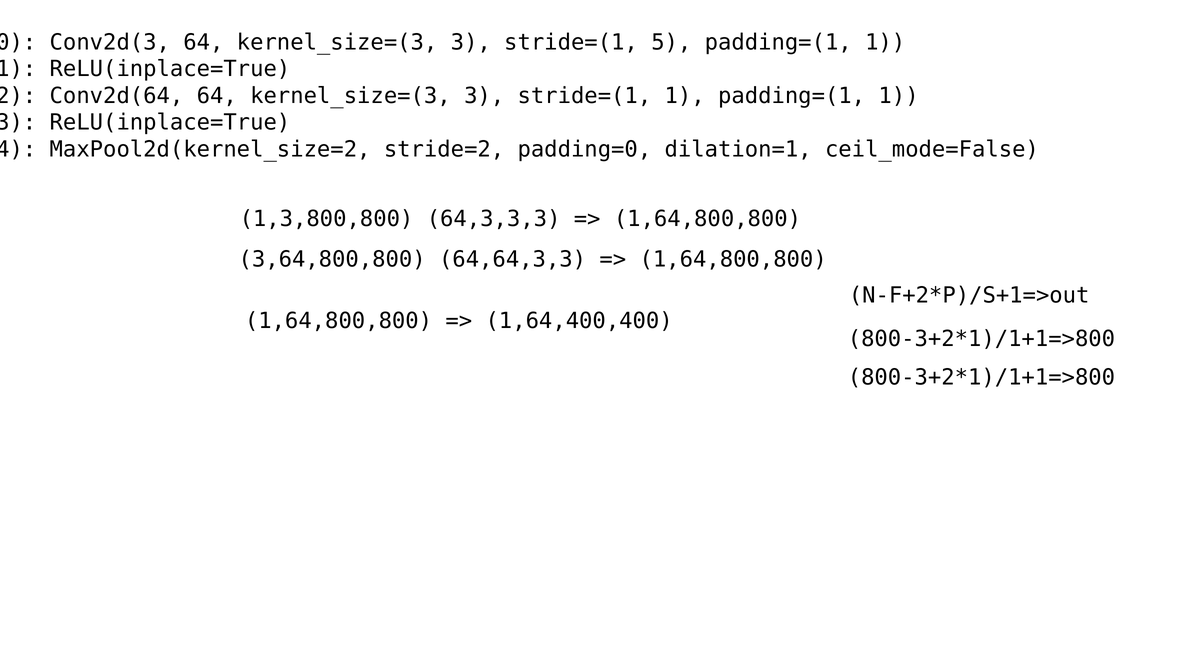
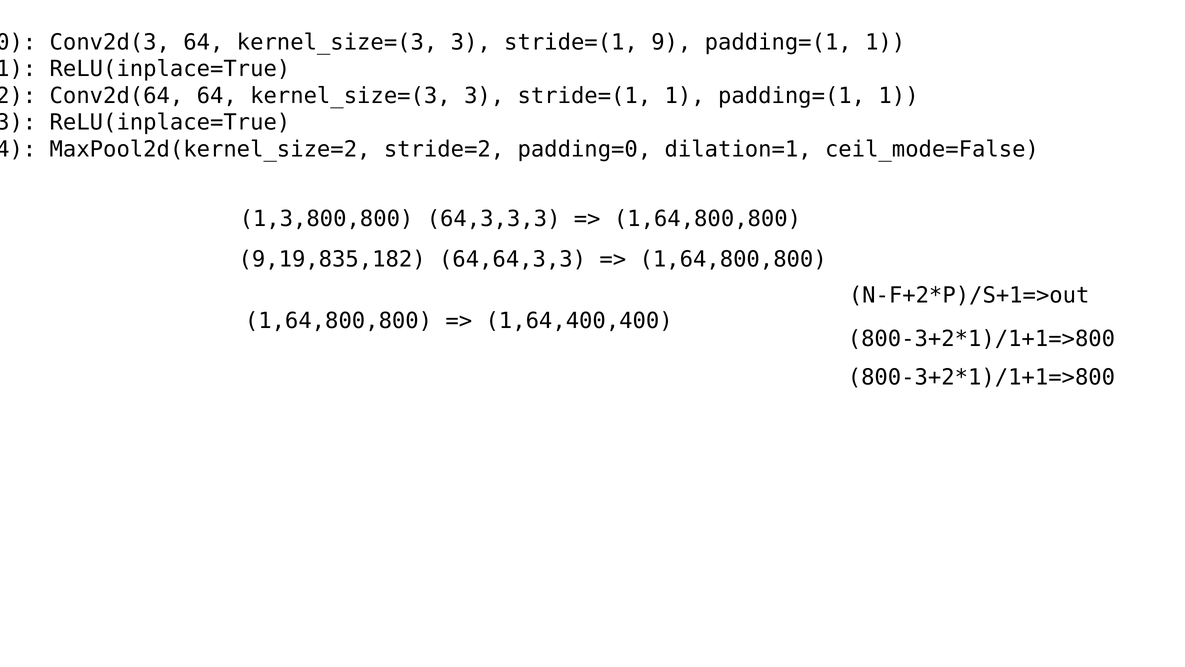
5: 5 -> 9 (671, 42)
3,64,800,800: 3,64,800,800 -> 9,19,835,182 (332, 259)
